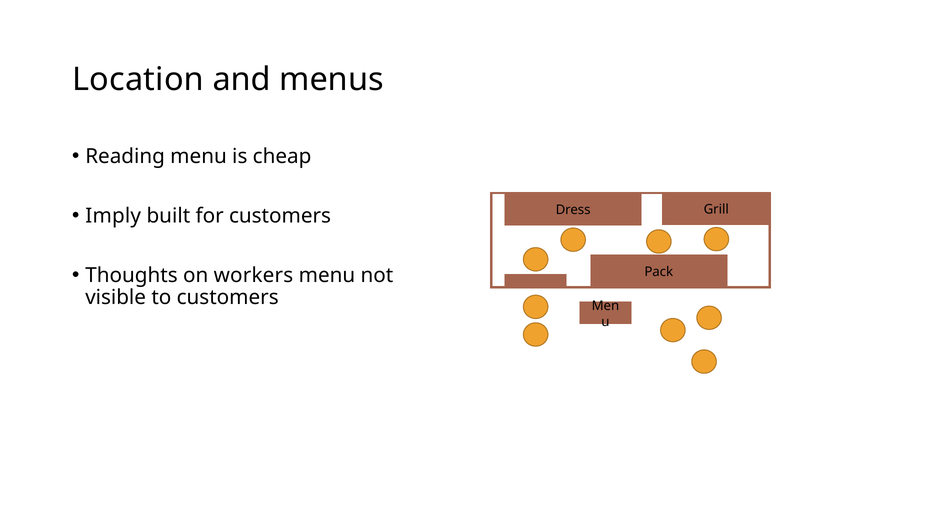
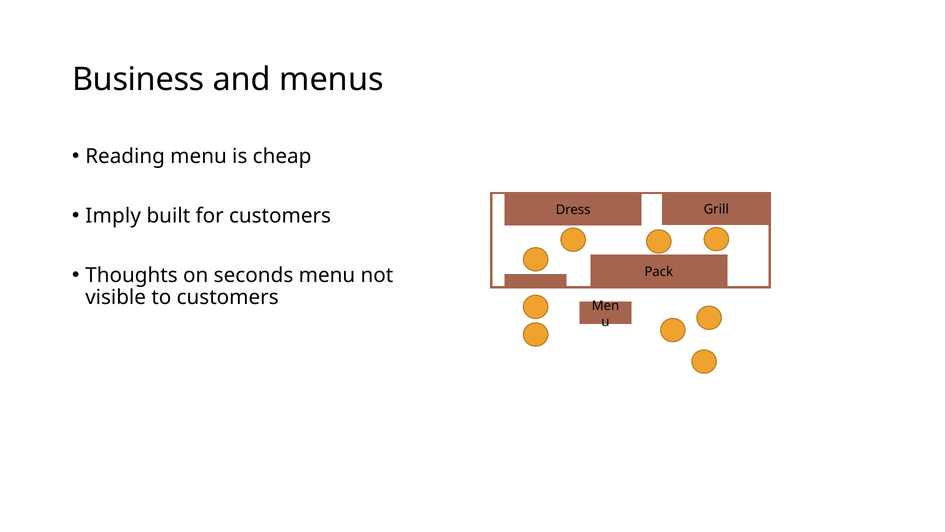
Location: Location -> Business (138, 79)
workers: workers -> seconds (254, 275)
